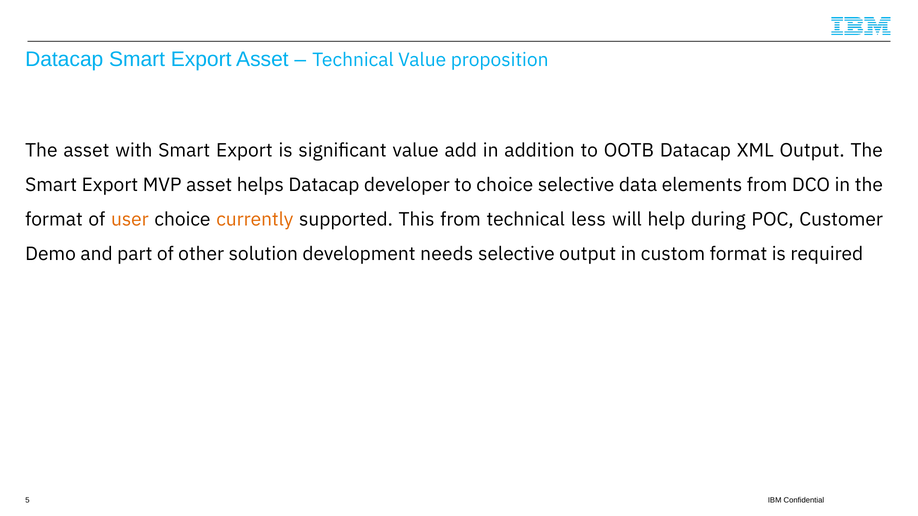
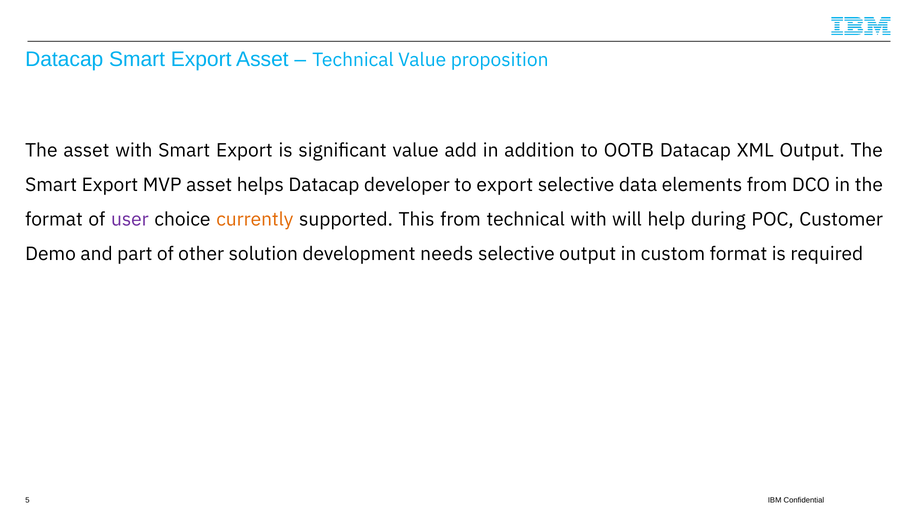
to choice: choice -> export (505, 185)
user colour: orange -> purple (130, 220)
technical less: less -> with (589, 220)
